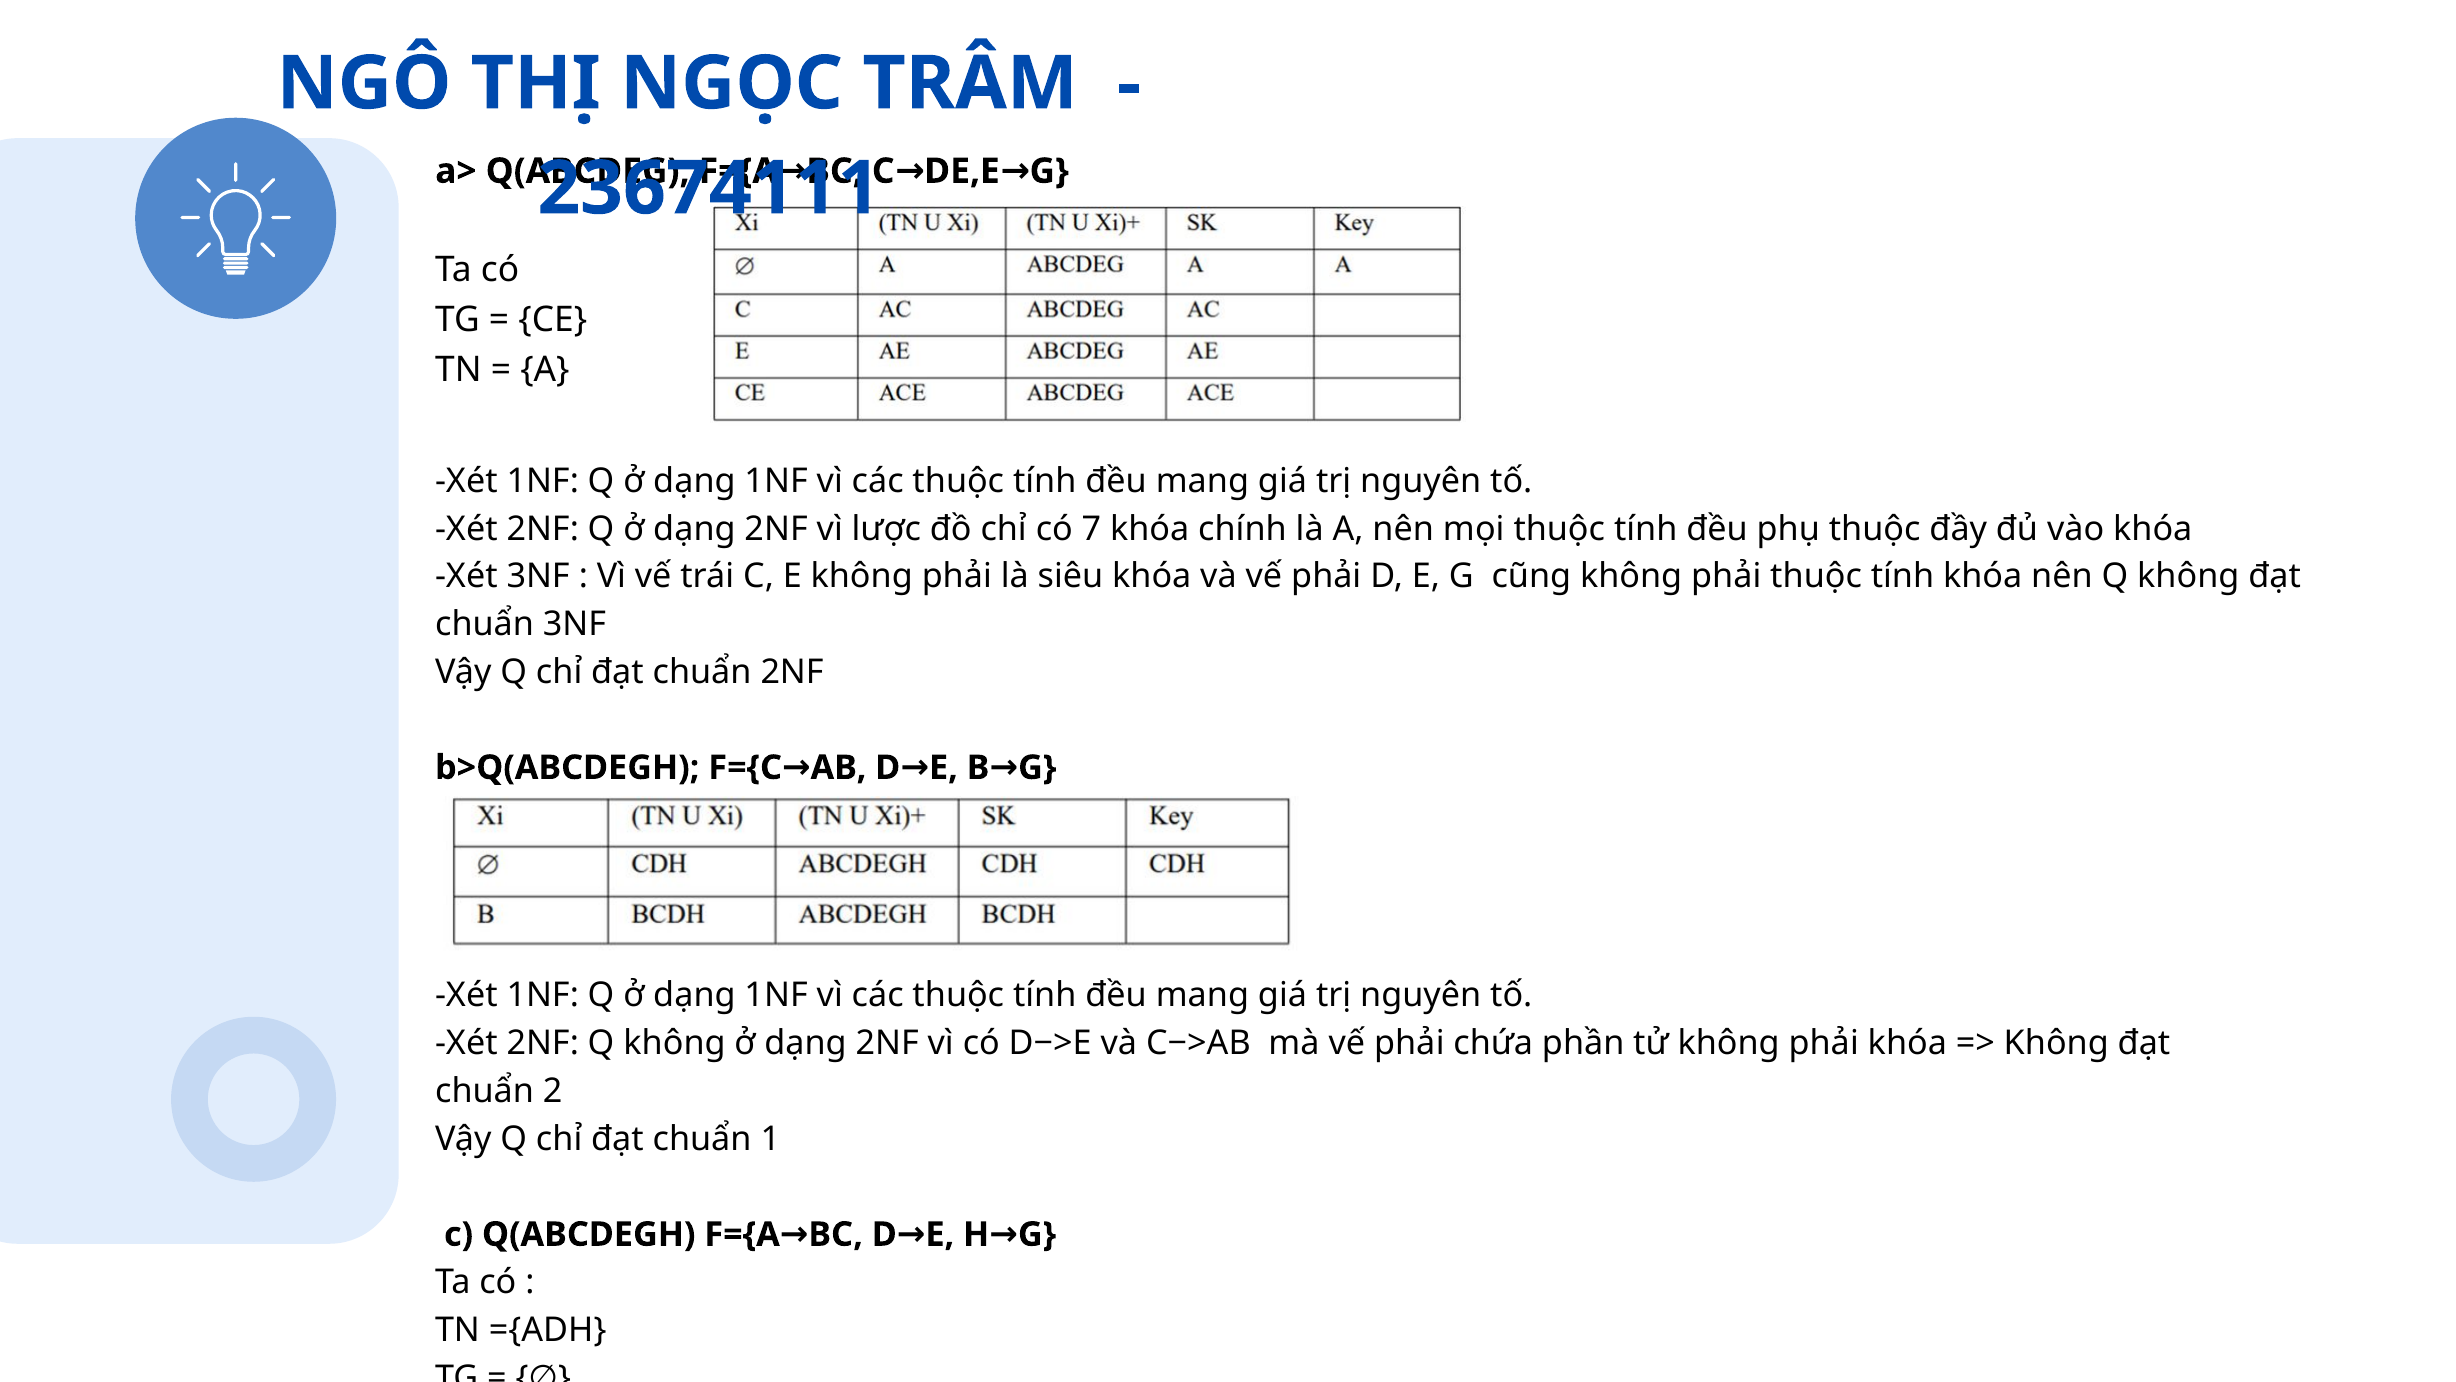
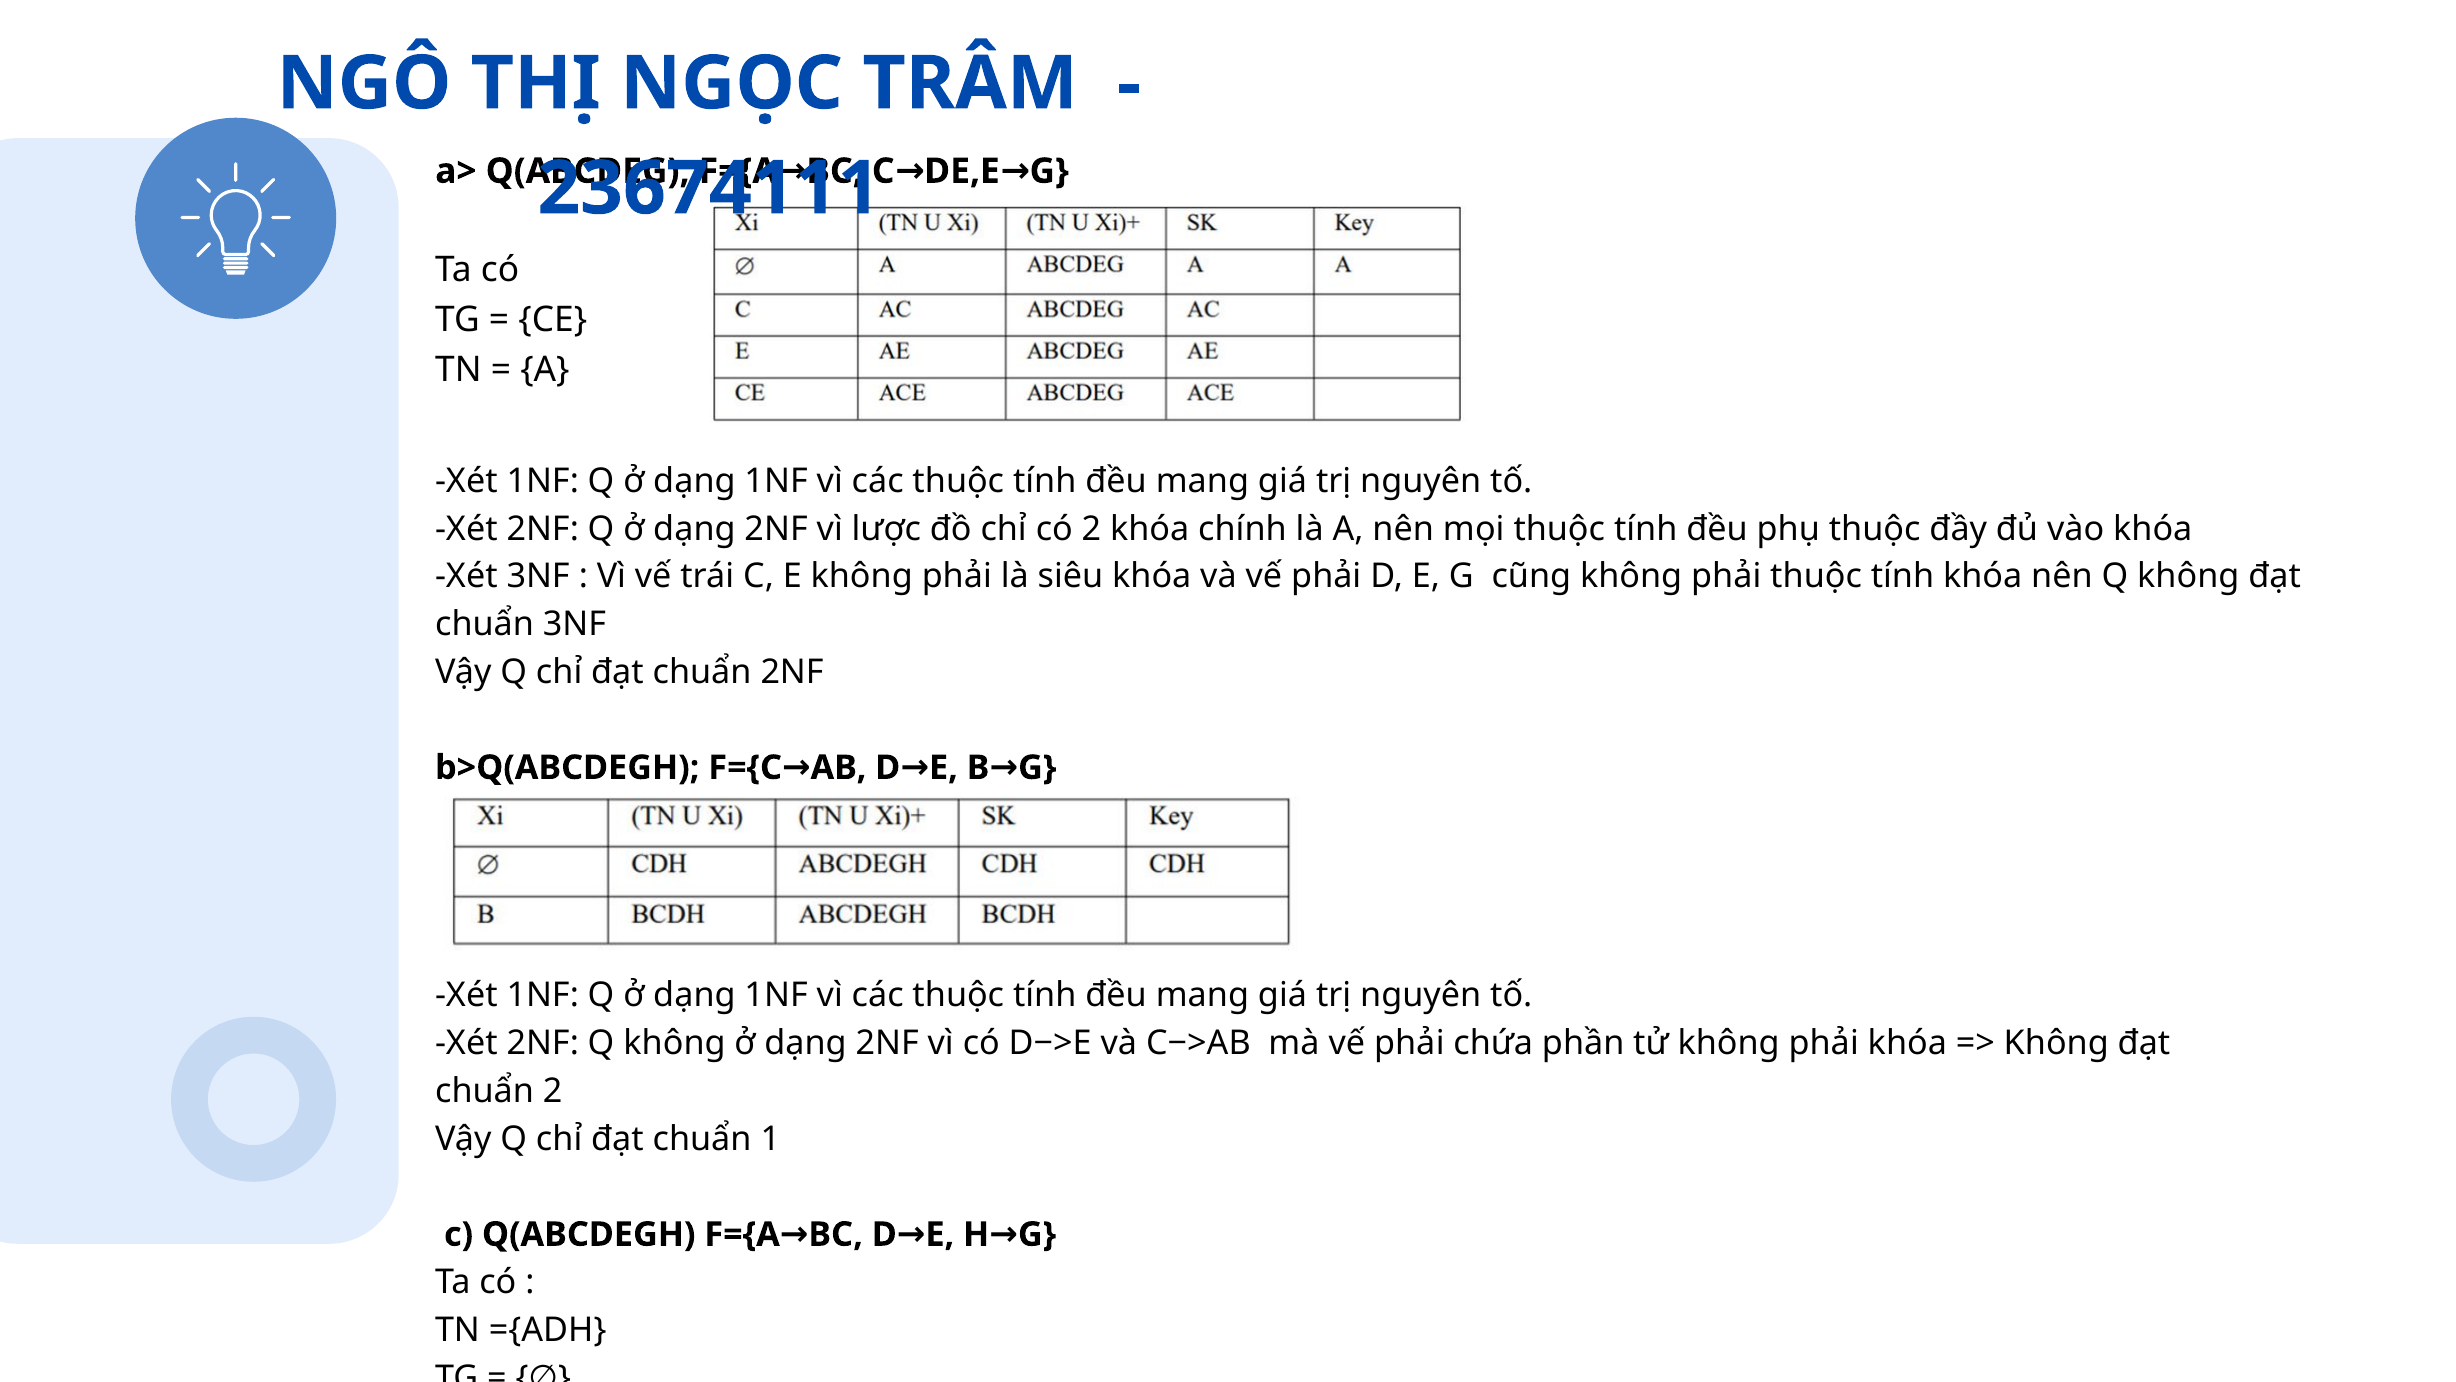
có 7: 7 -> 2 (1091, 529)
